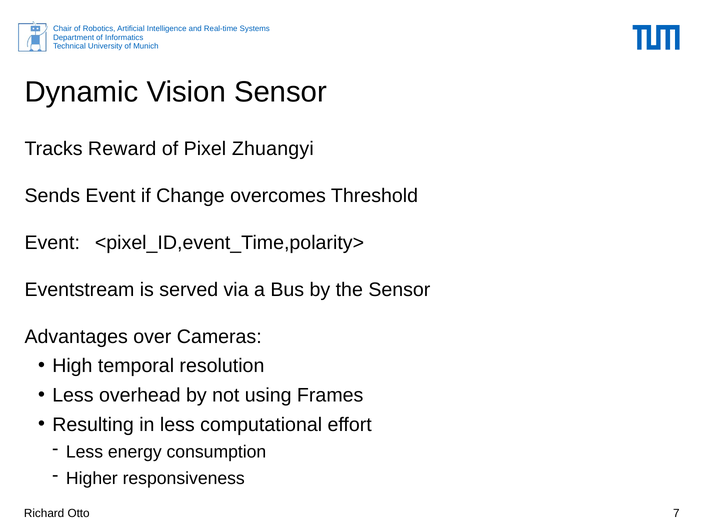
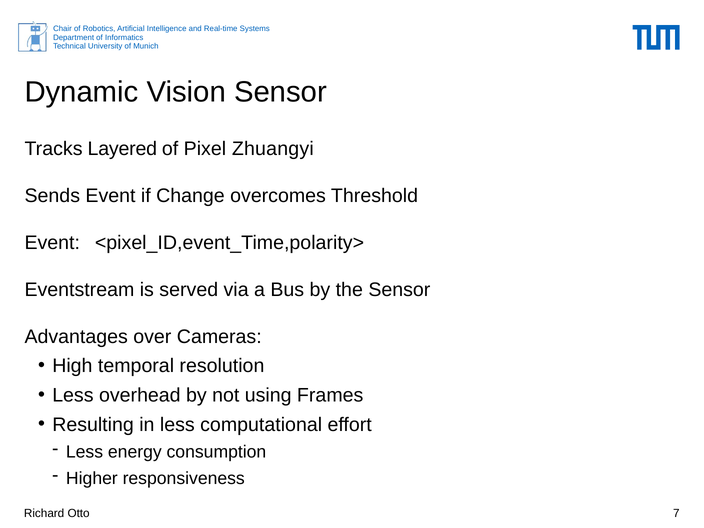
Reward: Reward -> Layered (122, 149)
